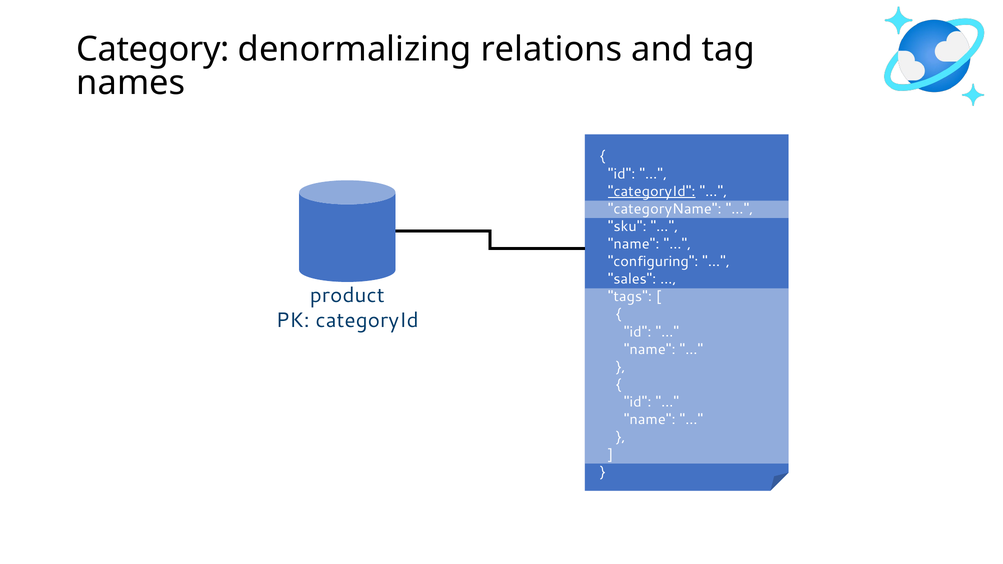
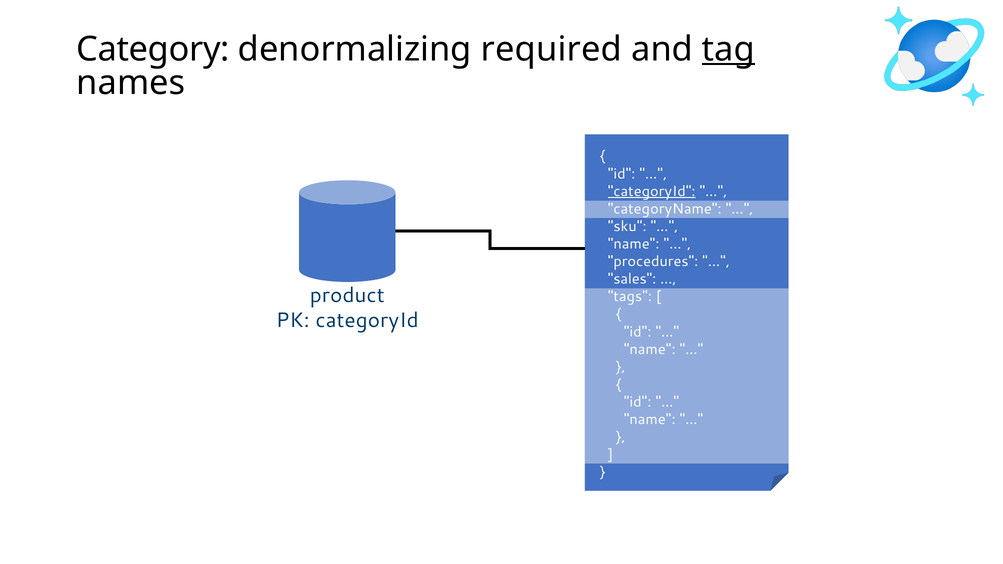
relations: relations -> required (551, 49)
tag underline: none -> present (728, 49)
configuring: configuring -> procedures (653, 262)
